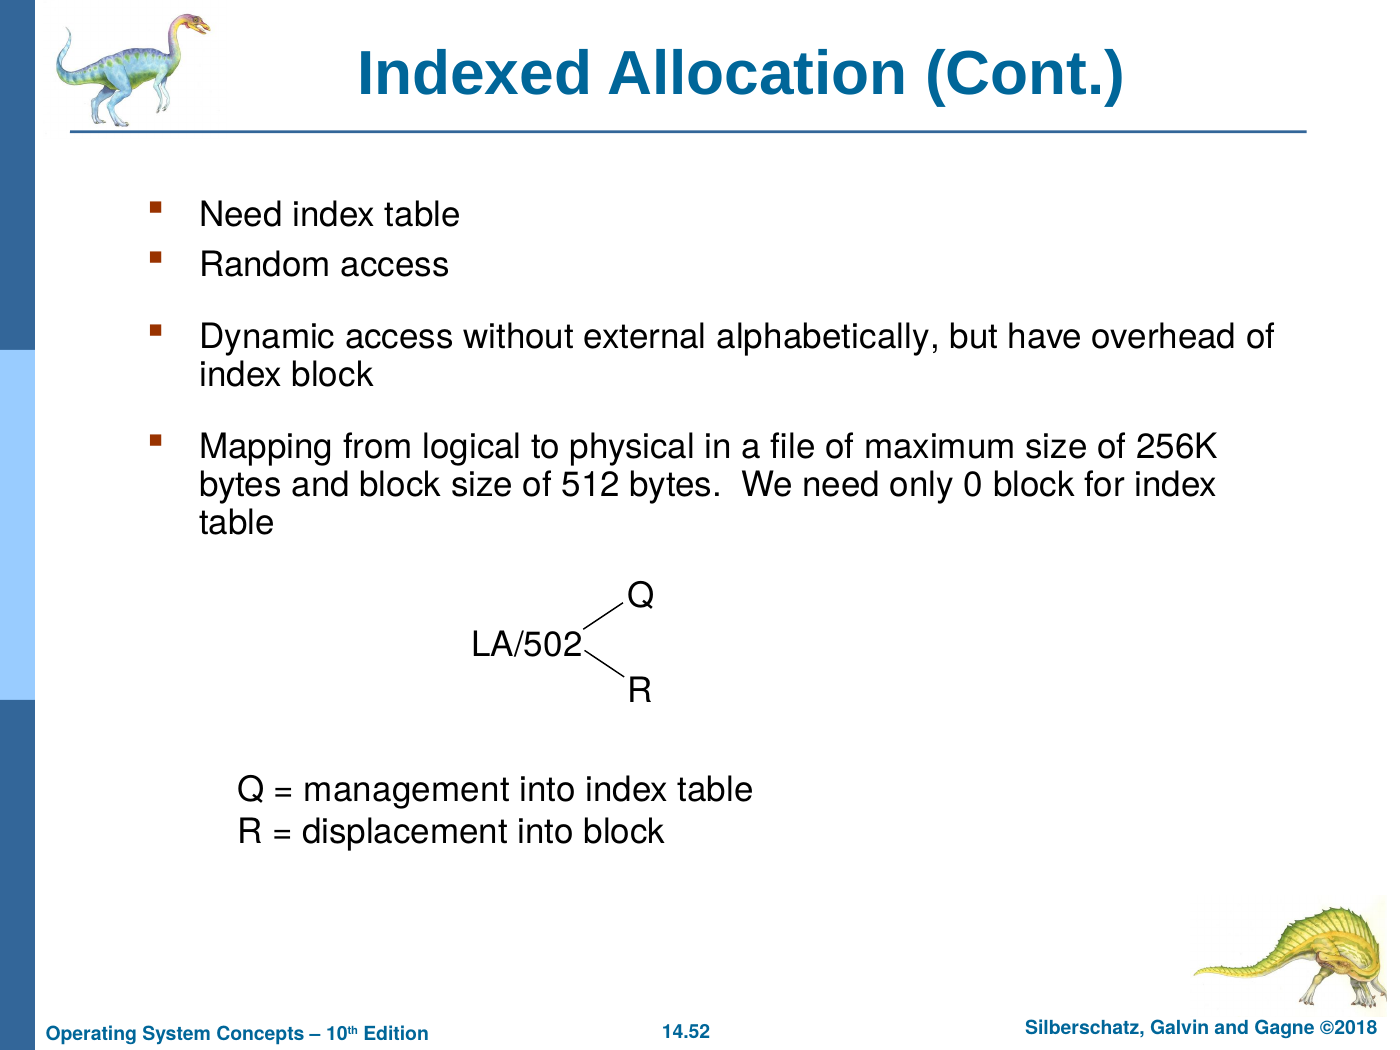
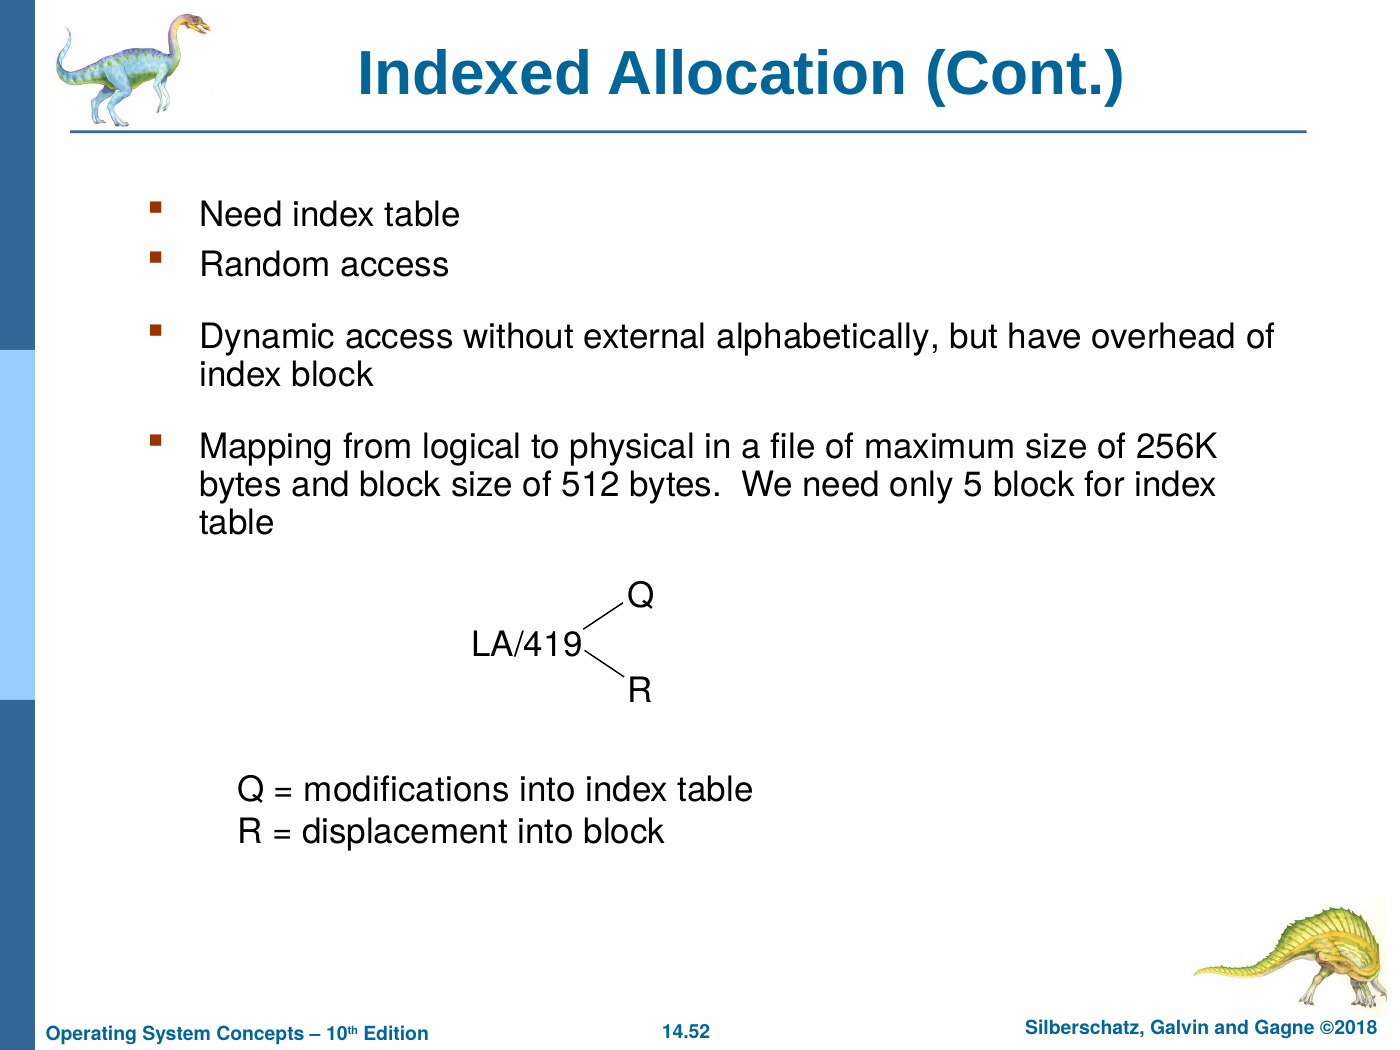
0: 0 -> 5 (973, 485)
LA/502: LA/502 -> LA/419 (527, 645)
management: management -> modifications (407, 790)
